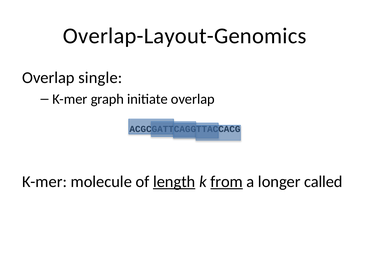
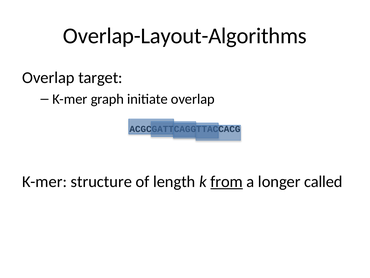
Overlap-Layout-Genomics: Overlap-Layout-Genomics -> Overlap-Layout-Algorithms (185, 36)
single: single -> target (100, 78)
molecule: molecule -> structure (101, 181)
length underline: present -> none (174, 181)
